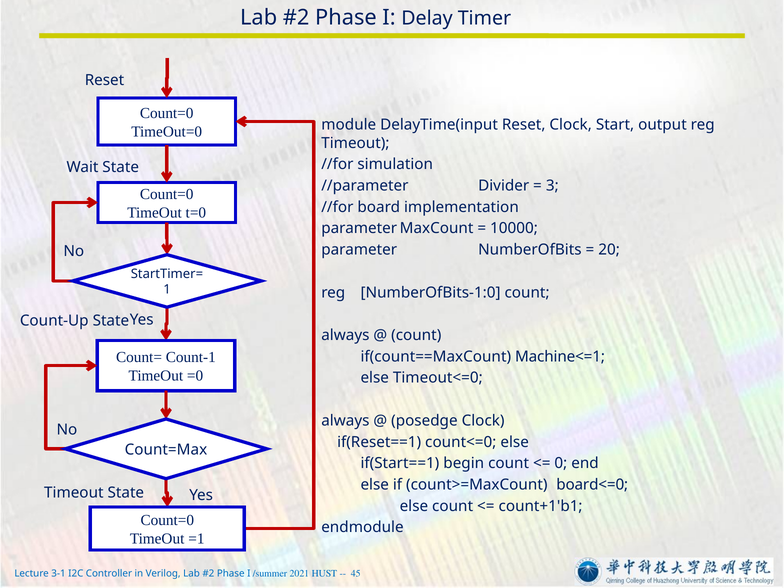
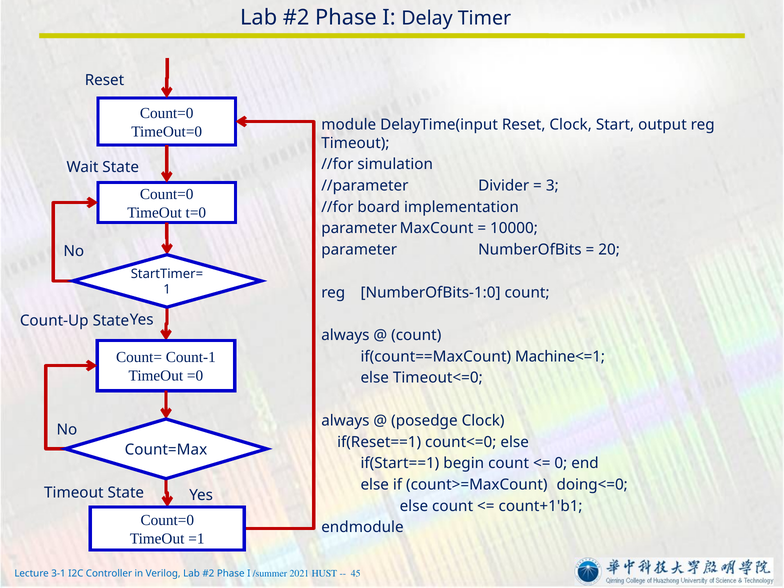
board<=0: board<=0 -> doing<=0 (592, 485)
